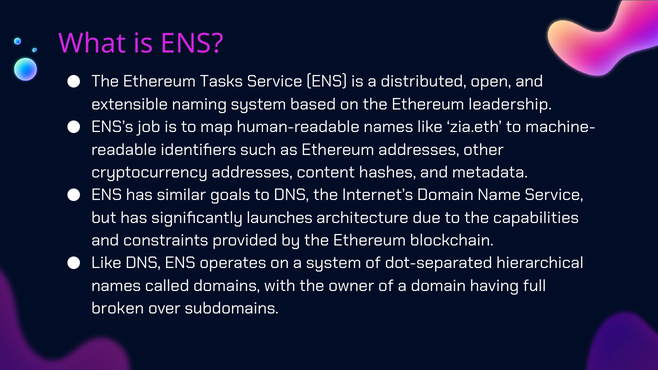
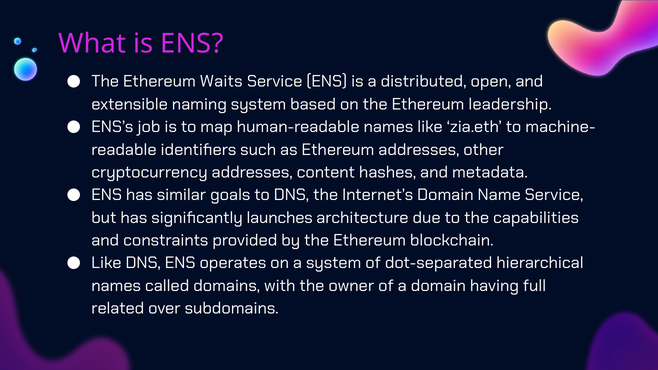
Tasks: Tasks -> Waits (221, 82)
broken: broken -> related (118, 308)
